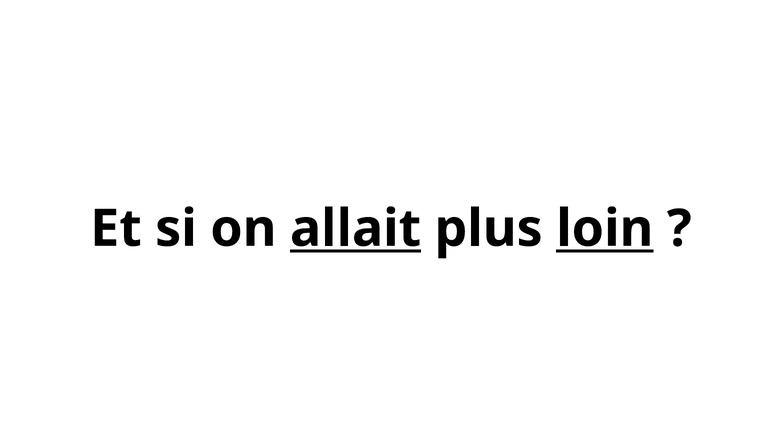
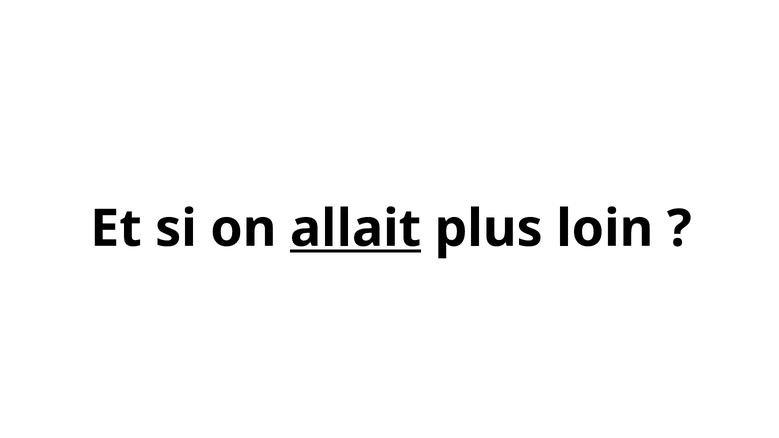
loin underline: present -> none (605, 229)
